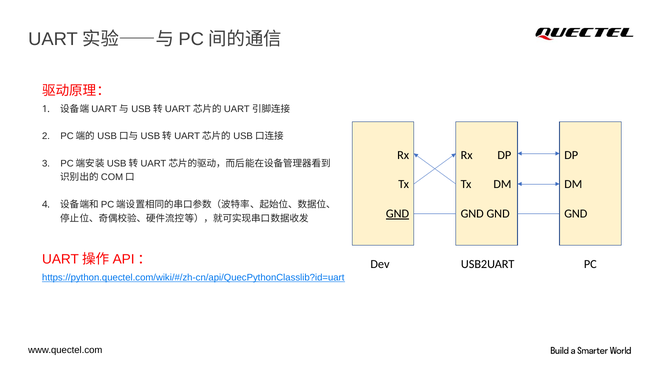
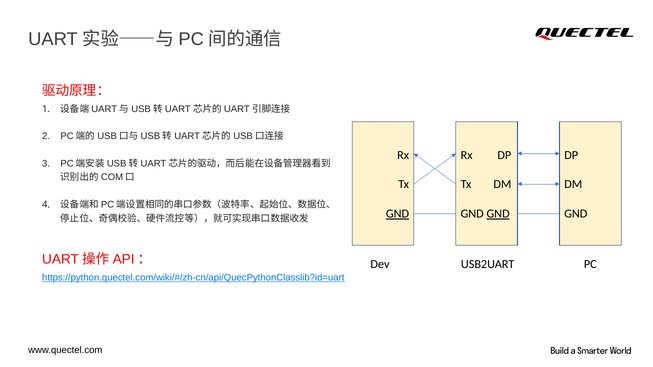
GND underline: none -> present (498, 214)
